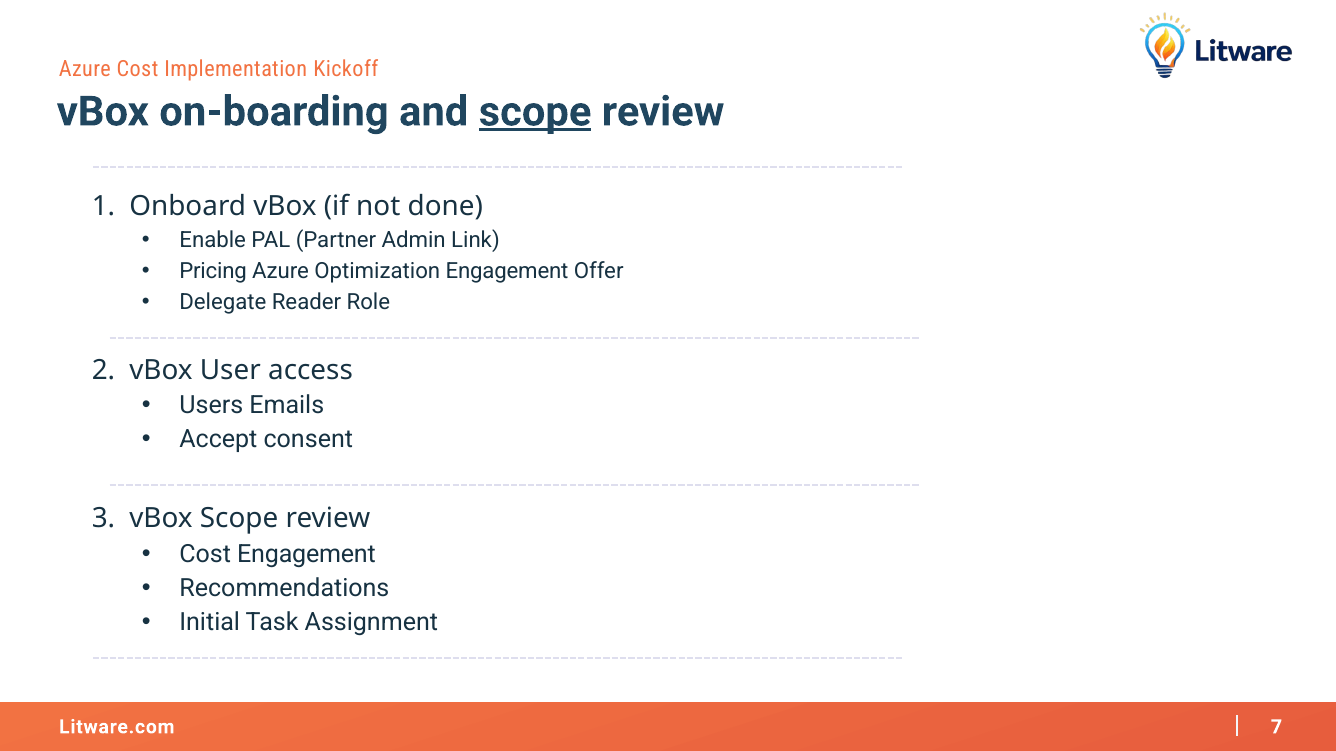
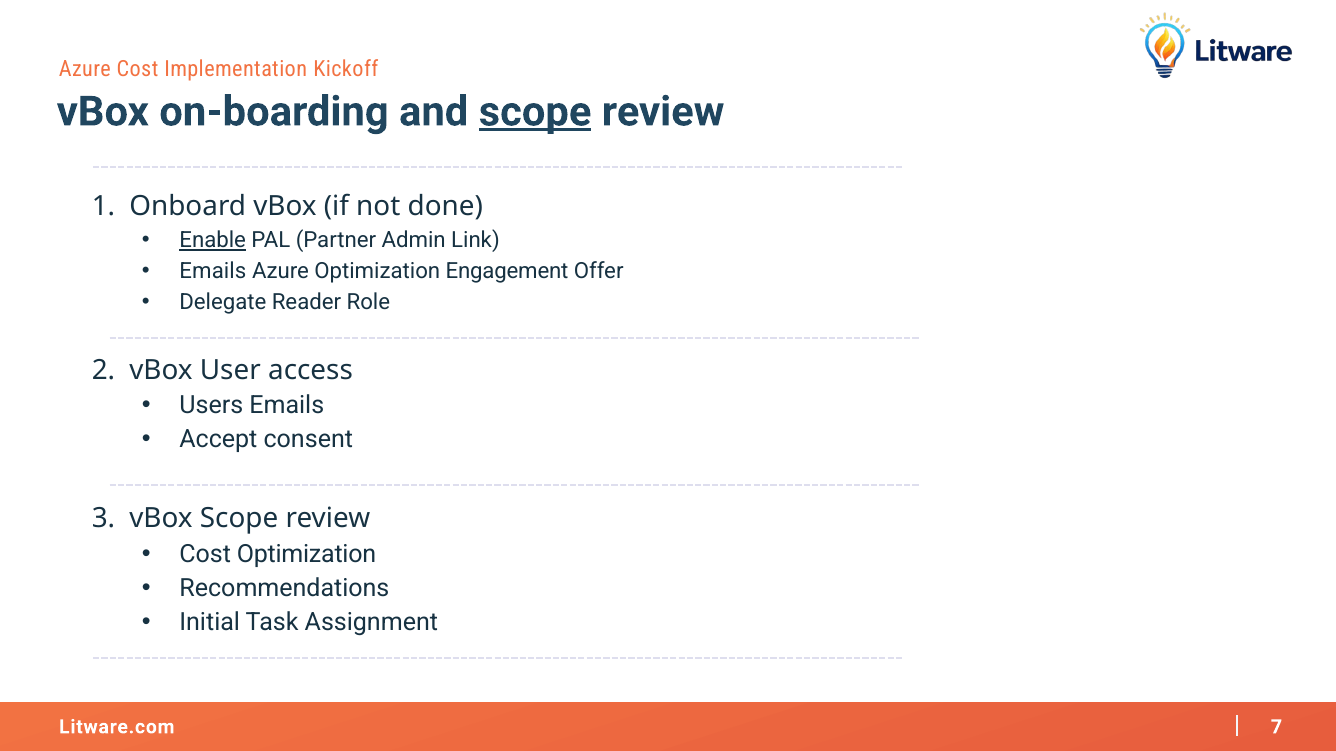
Enable underline: none -> present (213, 241)
Pricing: Pricing -> Emails (213, 271)
Cost Engagement: Engagement -> Optimization (307, 554)
